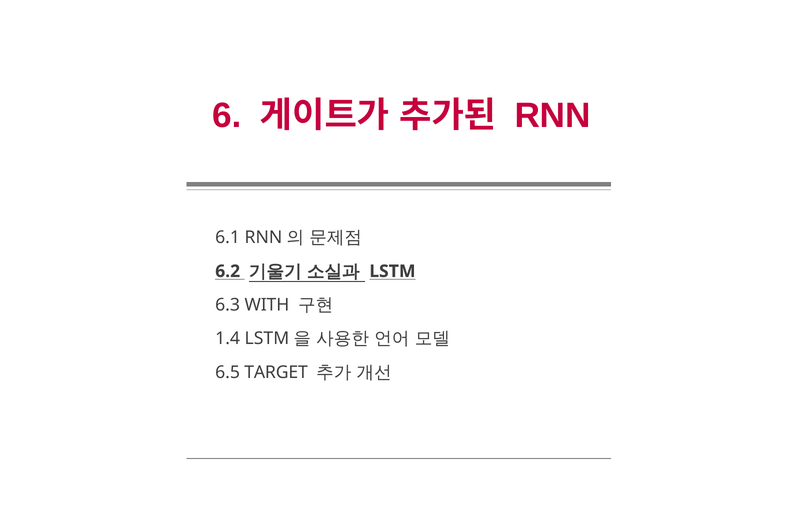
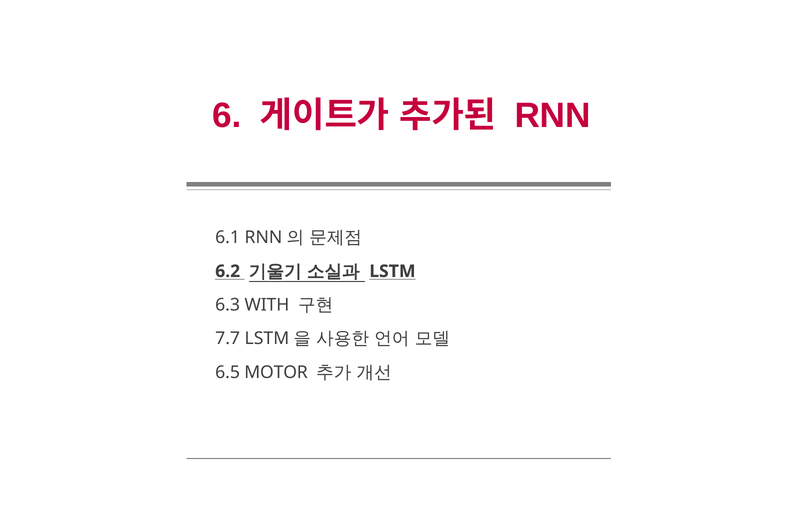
1.4: 1.4 -> 7.7 (228, 339)
TARGET: TARGET -> MOTOR (276, 372)
